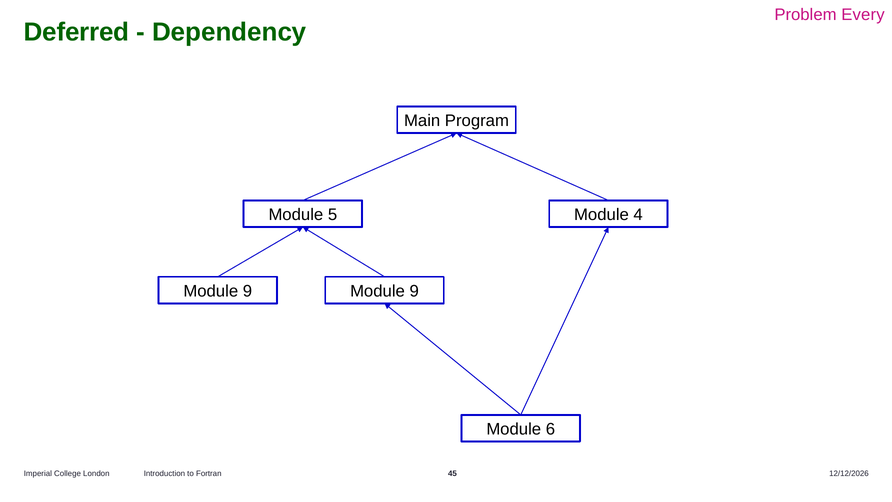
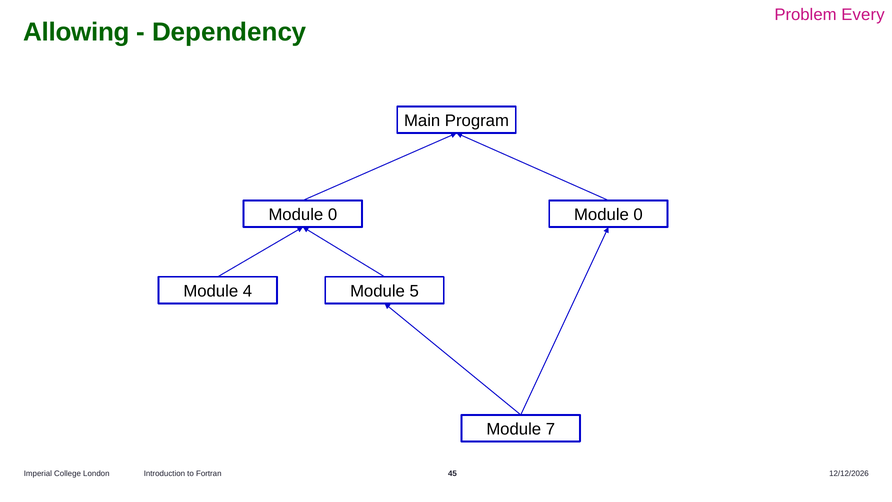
Deferred: Deferred -> Allowing (77, 32)
5: 5 -> 0 (333, 215)
4: 4 -> 0 (638, 215)
9: 9 -> 4 (247, 291)
9: 9 -> 5 (414, 291)
6: 6 -> 7 (550, 429)
